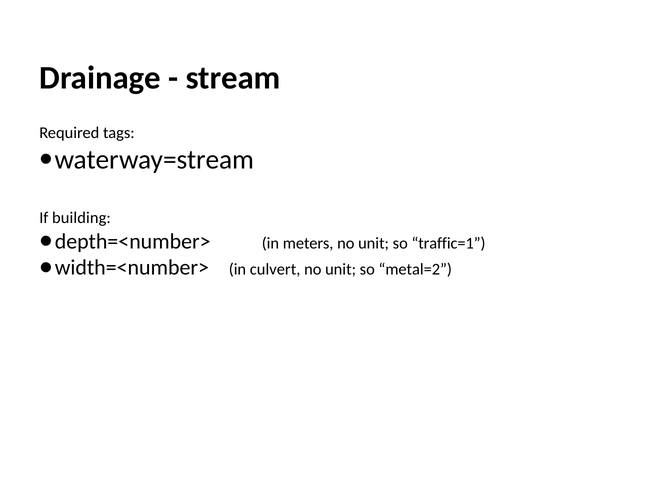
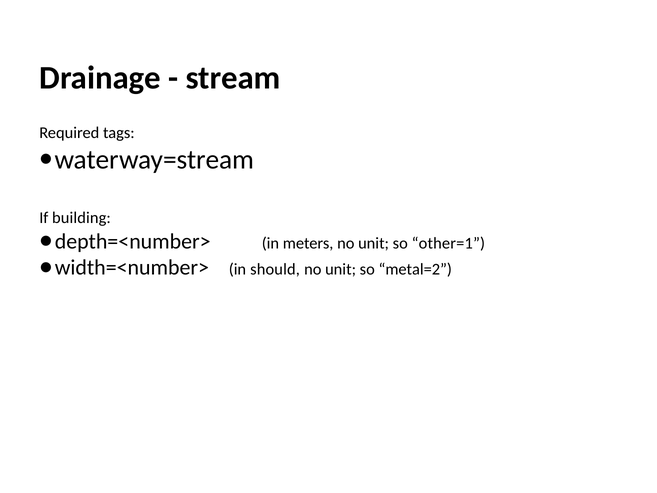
traffic=1: traffic=1 -> other=1 (448, 243)
culvert: culvert -> should (275, 269)
